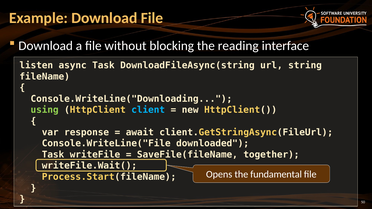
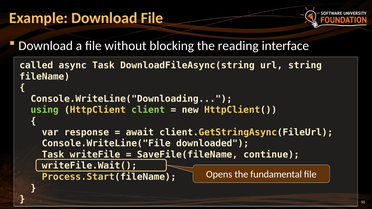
listen: listen -> called (36, 65)
client colour: light blue -> light green (148, 110)
together: together -> continue (271, 155)
